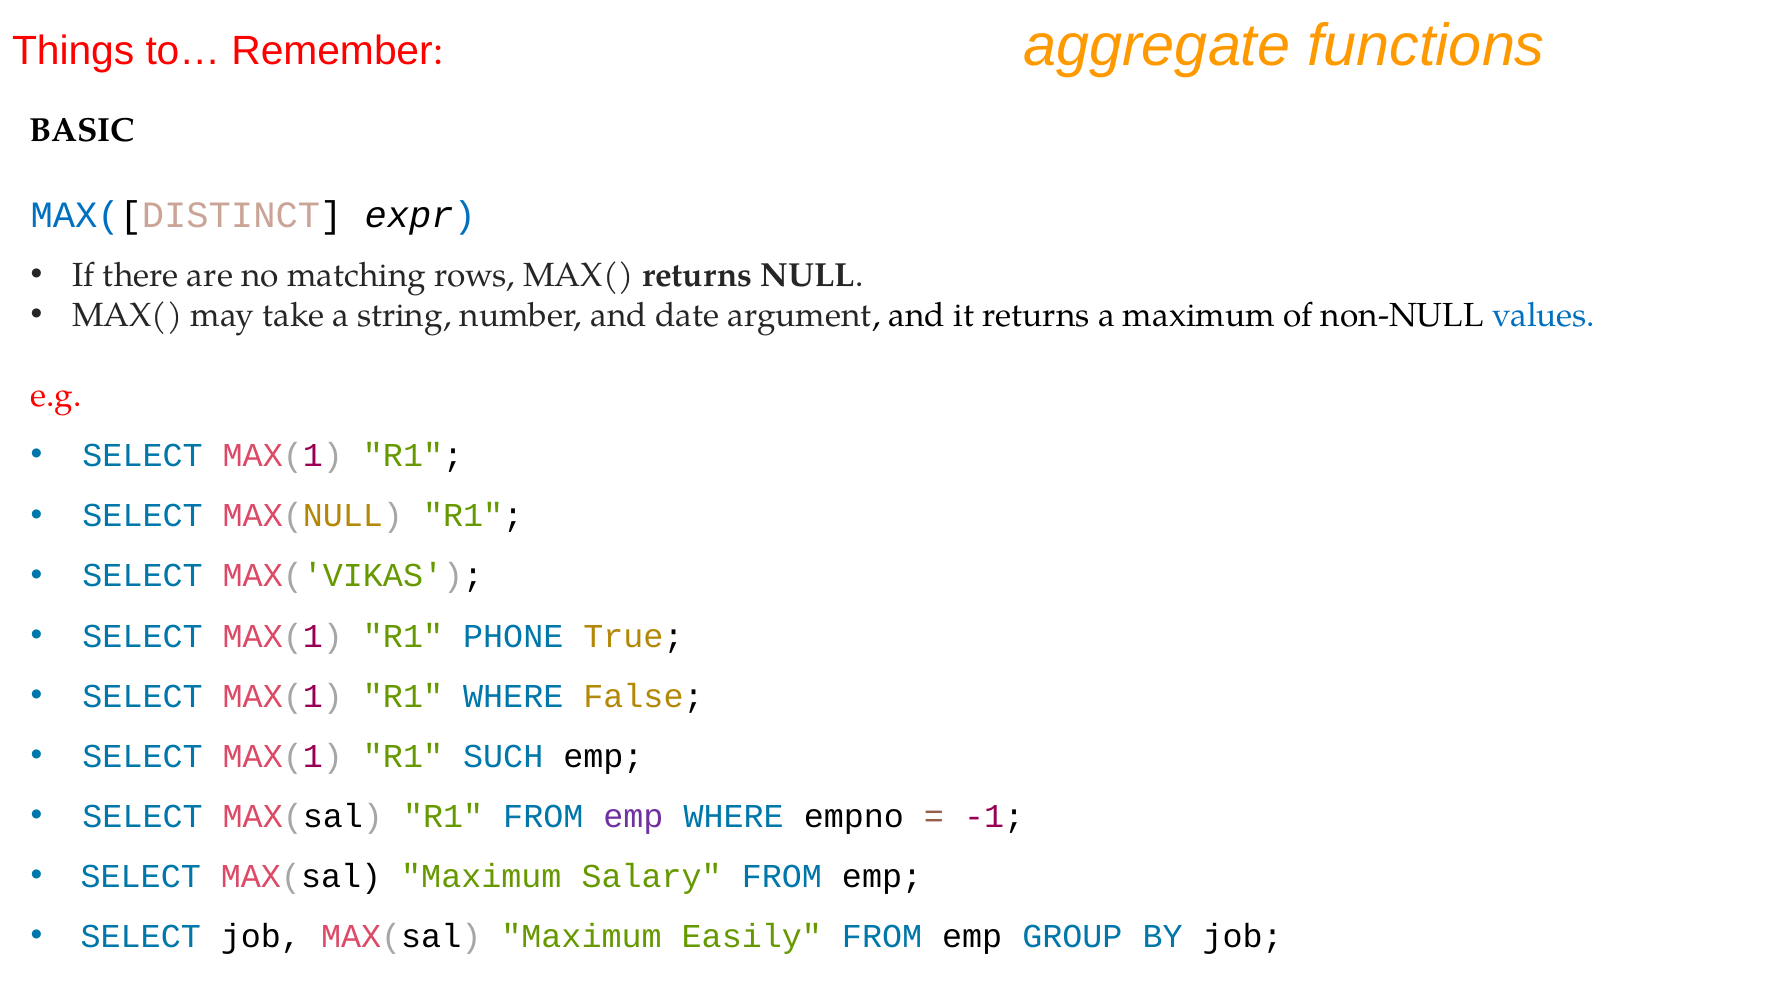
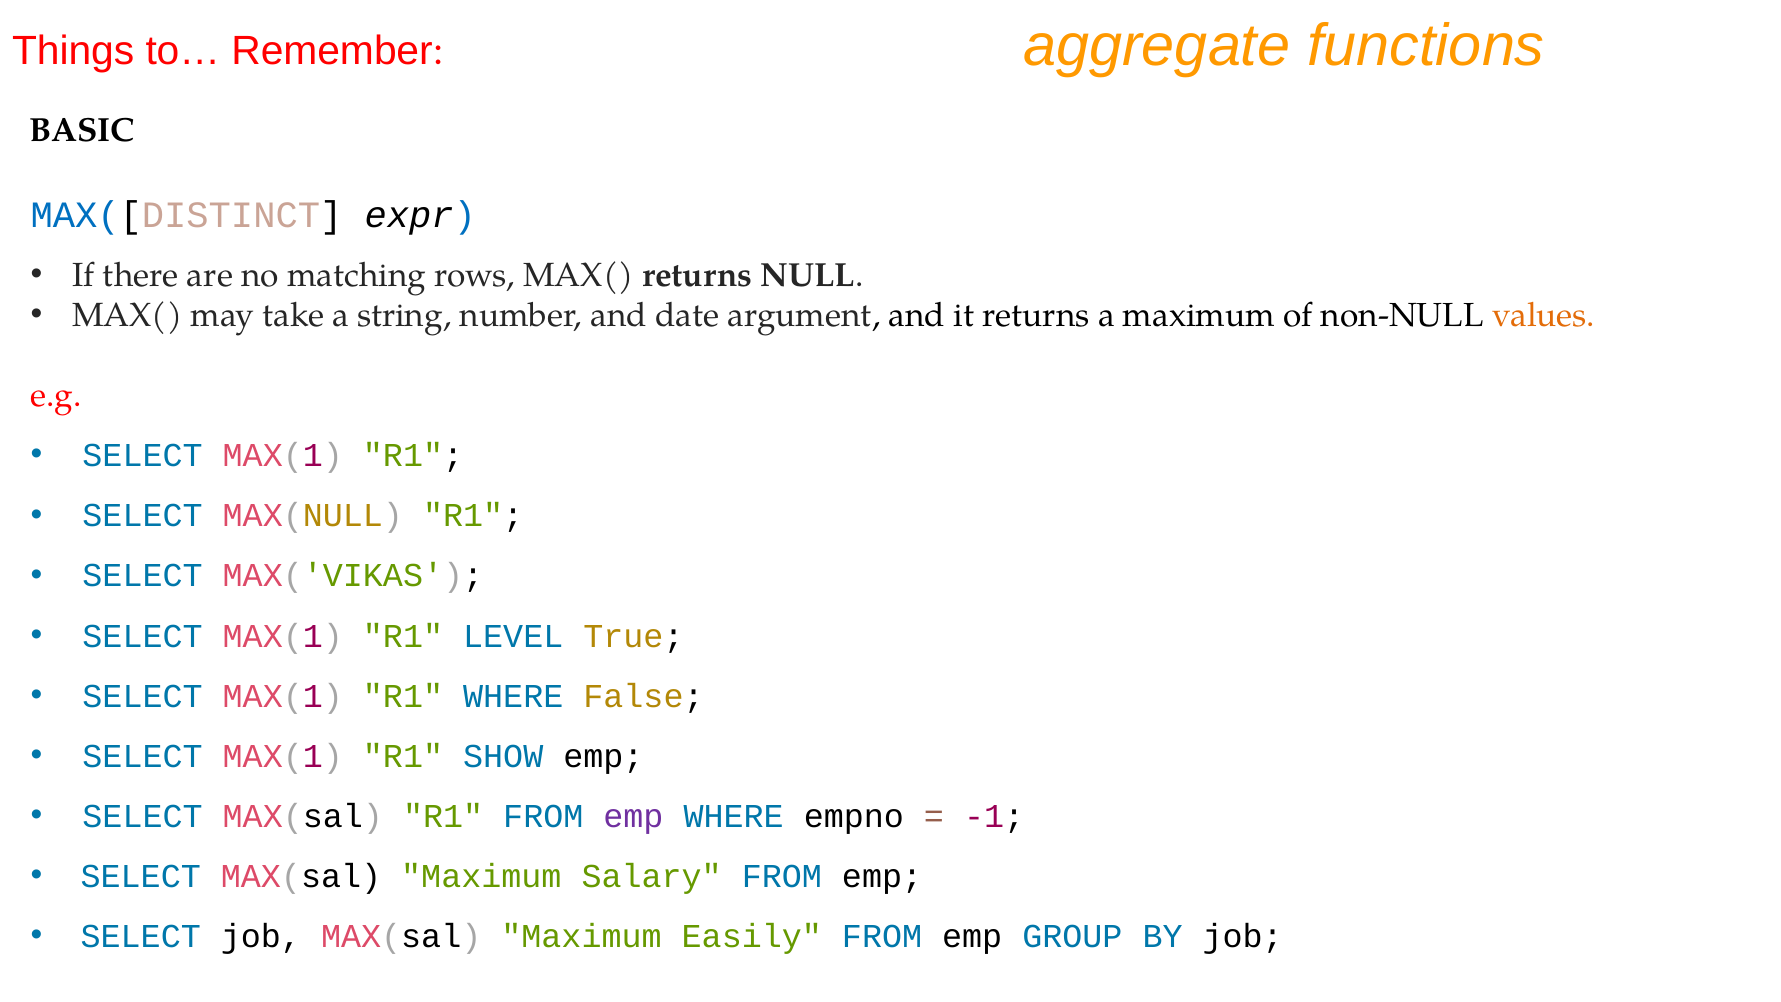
values colour: blue -> orange (1543, 315)
PHONE: PHONE -> LEVEL (513, 636)
SUCH: SUCH -> SHOW (503, 756)
